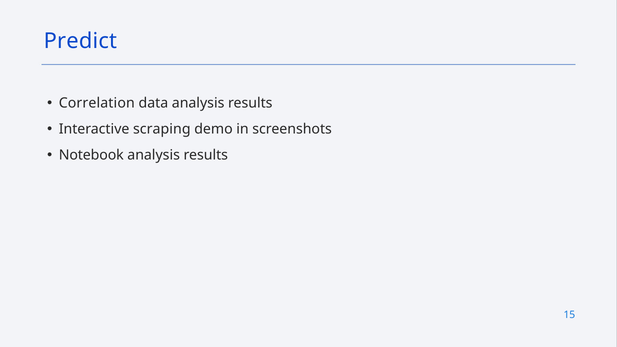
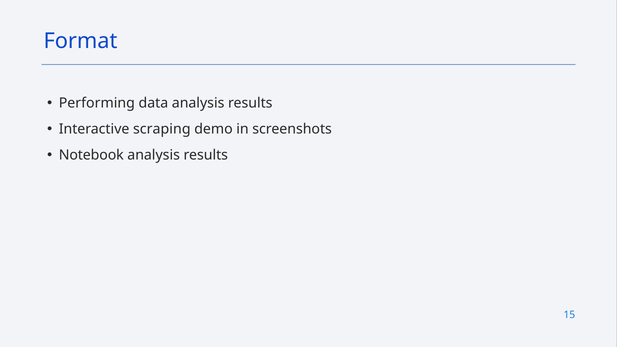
Predict: Predict -> Format (80, 41)
Correlation: Correlation -> Performing (97, 103)
